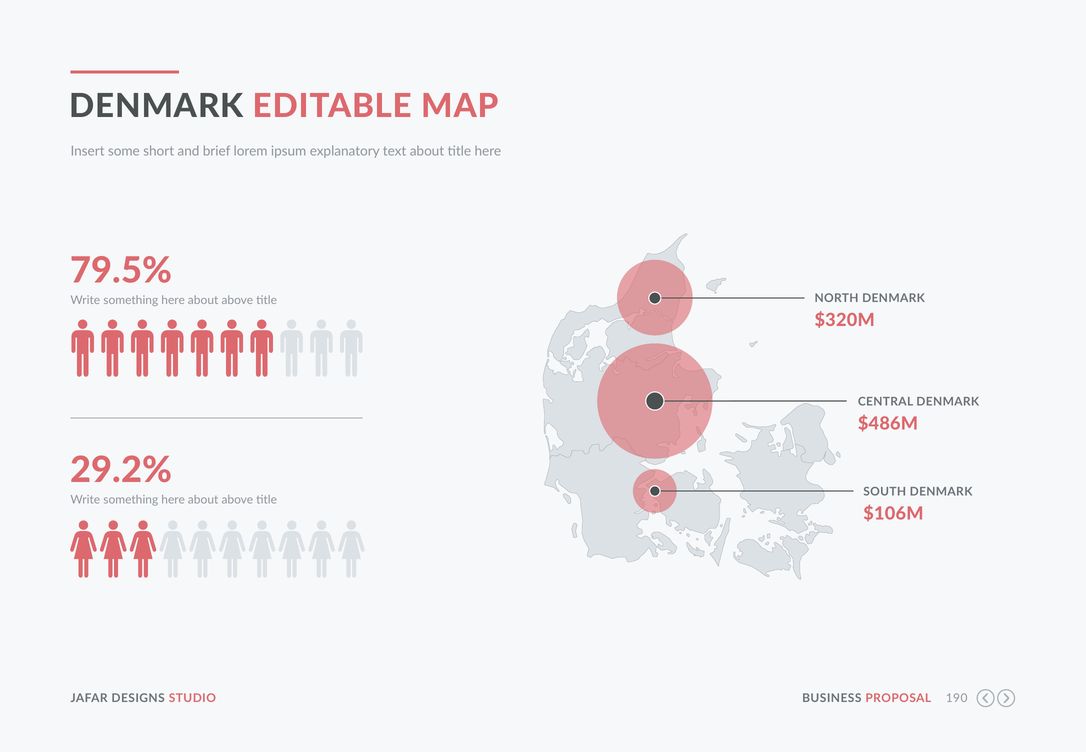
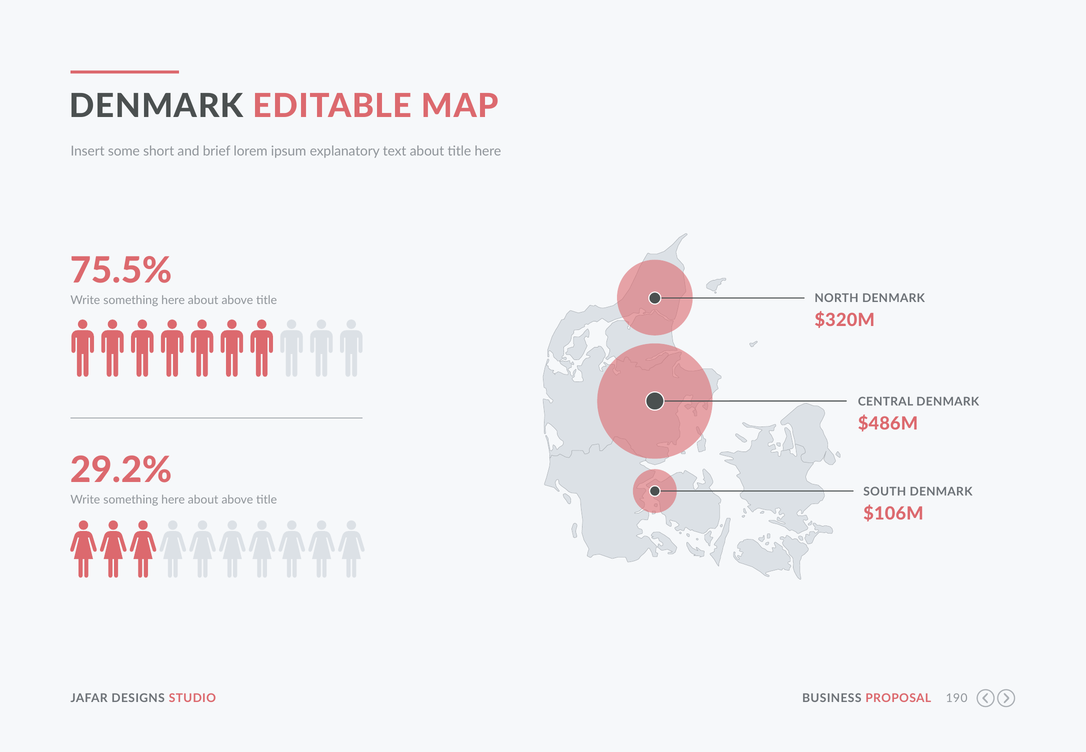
79.5%: 79.5% -> 75.5% (121, 271)
